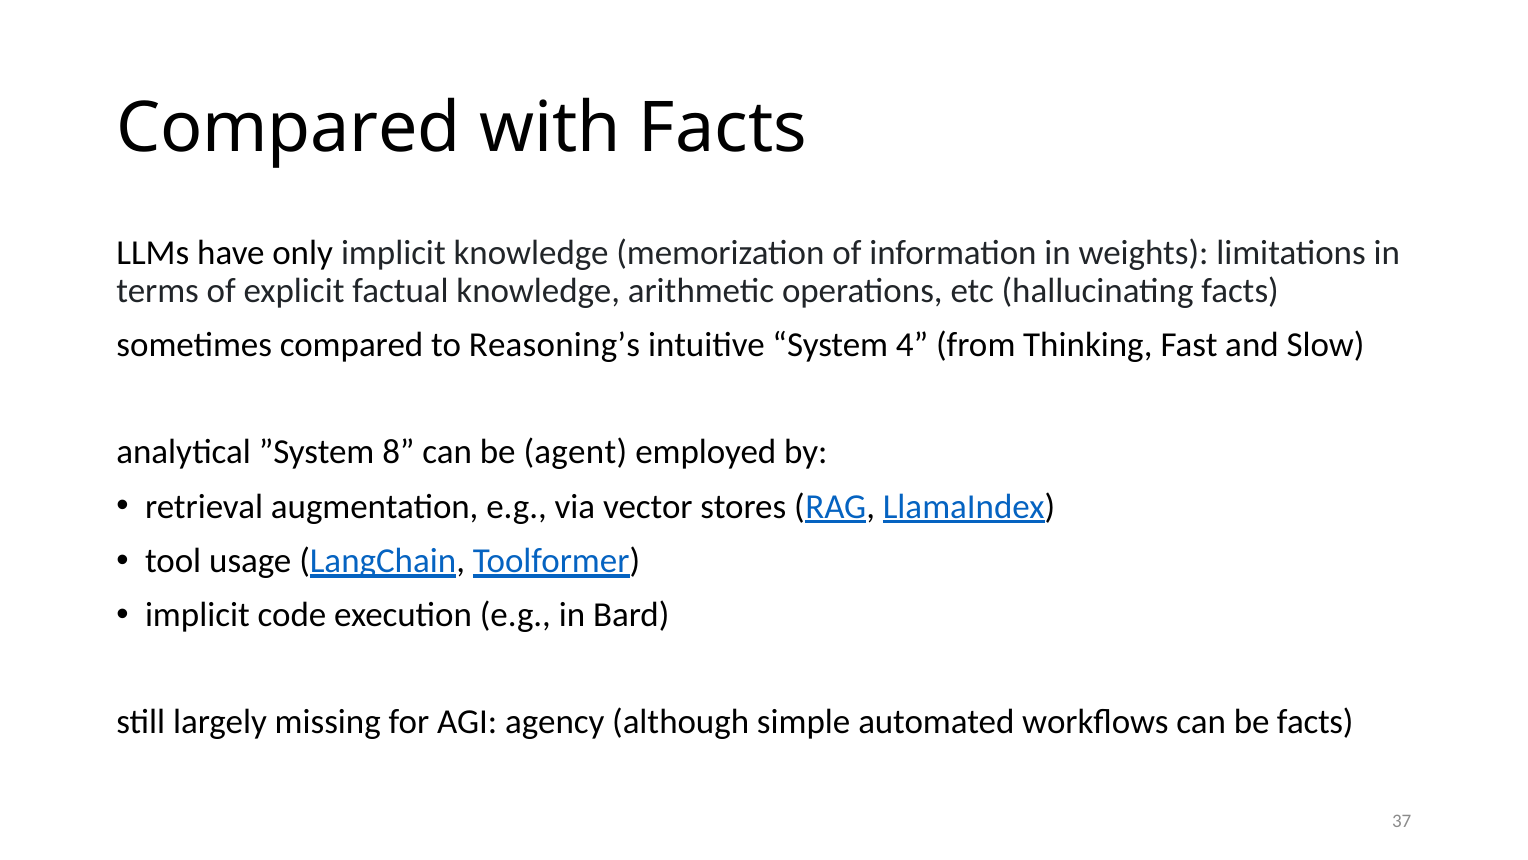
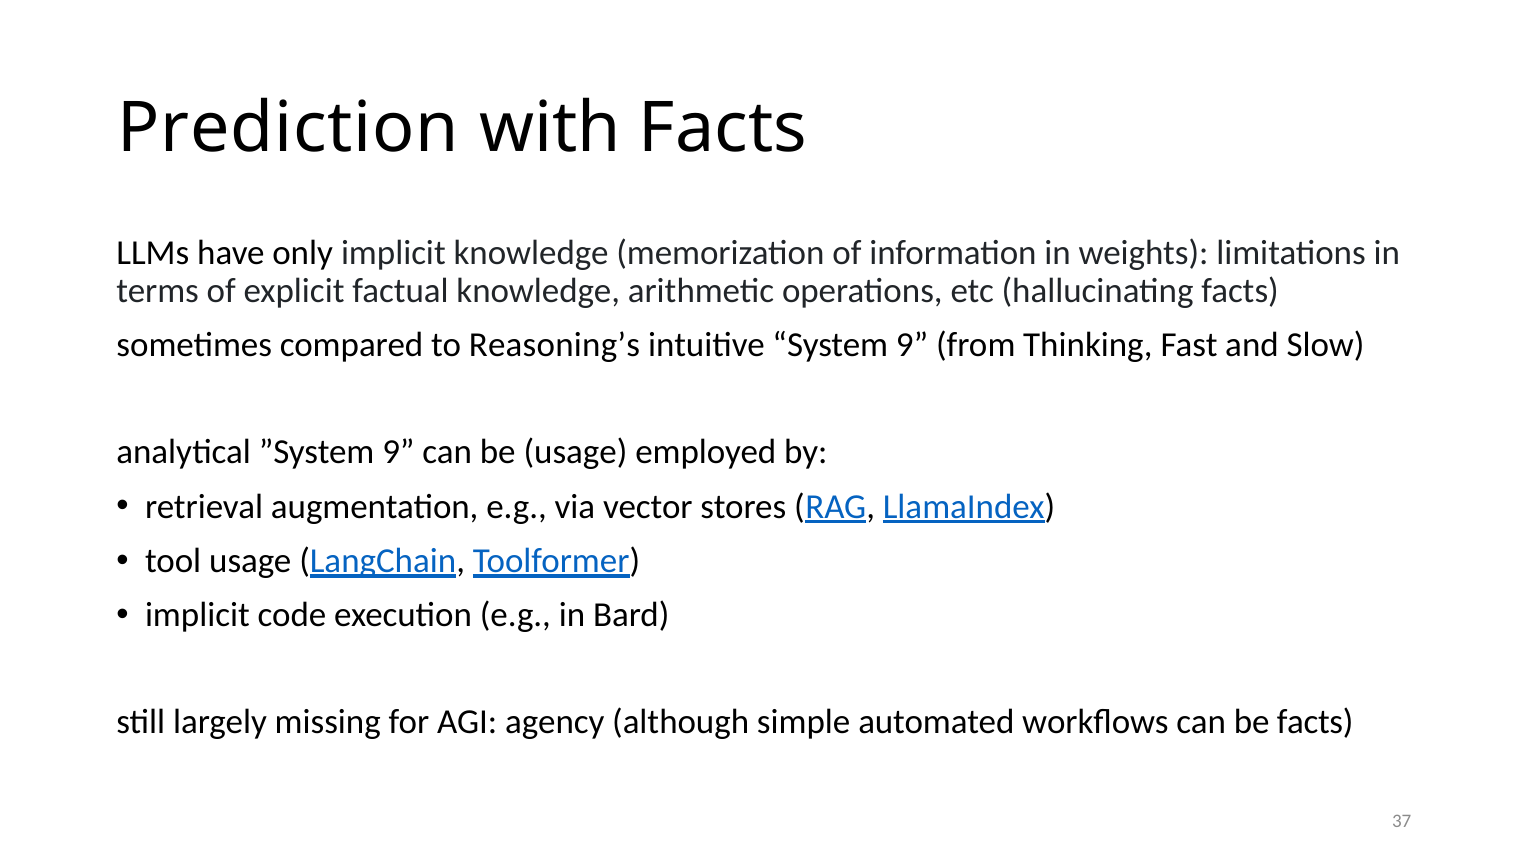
Compared: Compared -> Prediction (288, 128)
System 4: 4 -> 9 (912, 345)
”System 8: 8 -> 9 (398, 452)
be agent: agent -> usage (575, 452)
